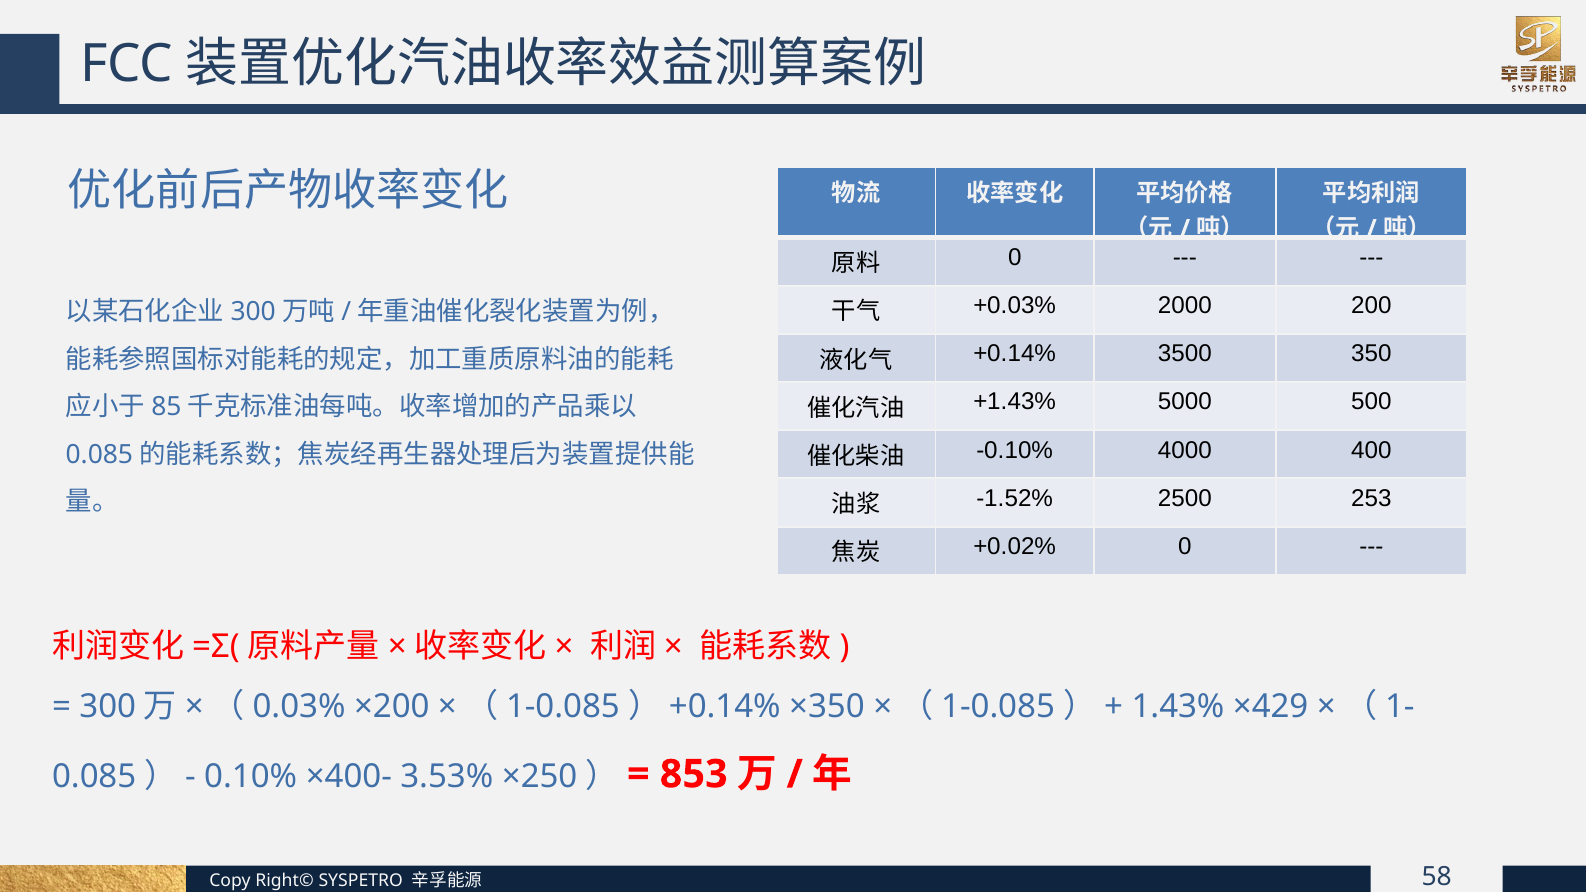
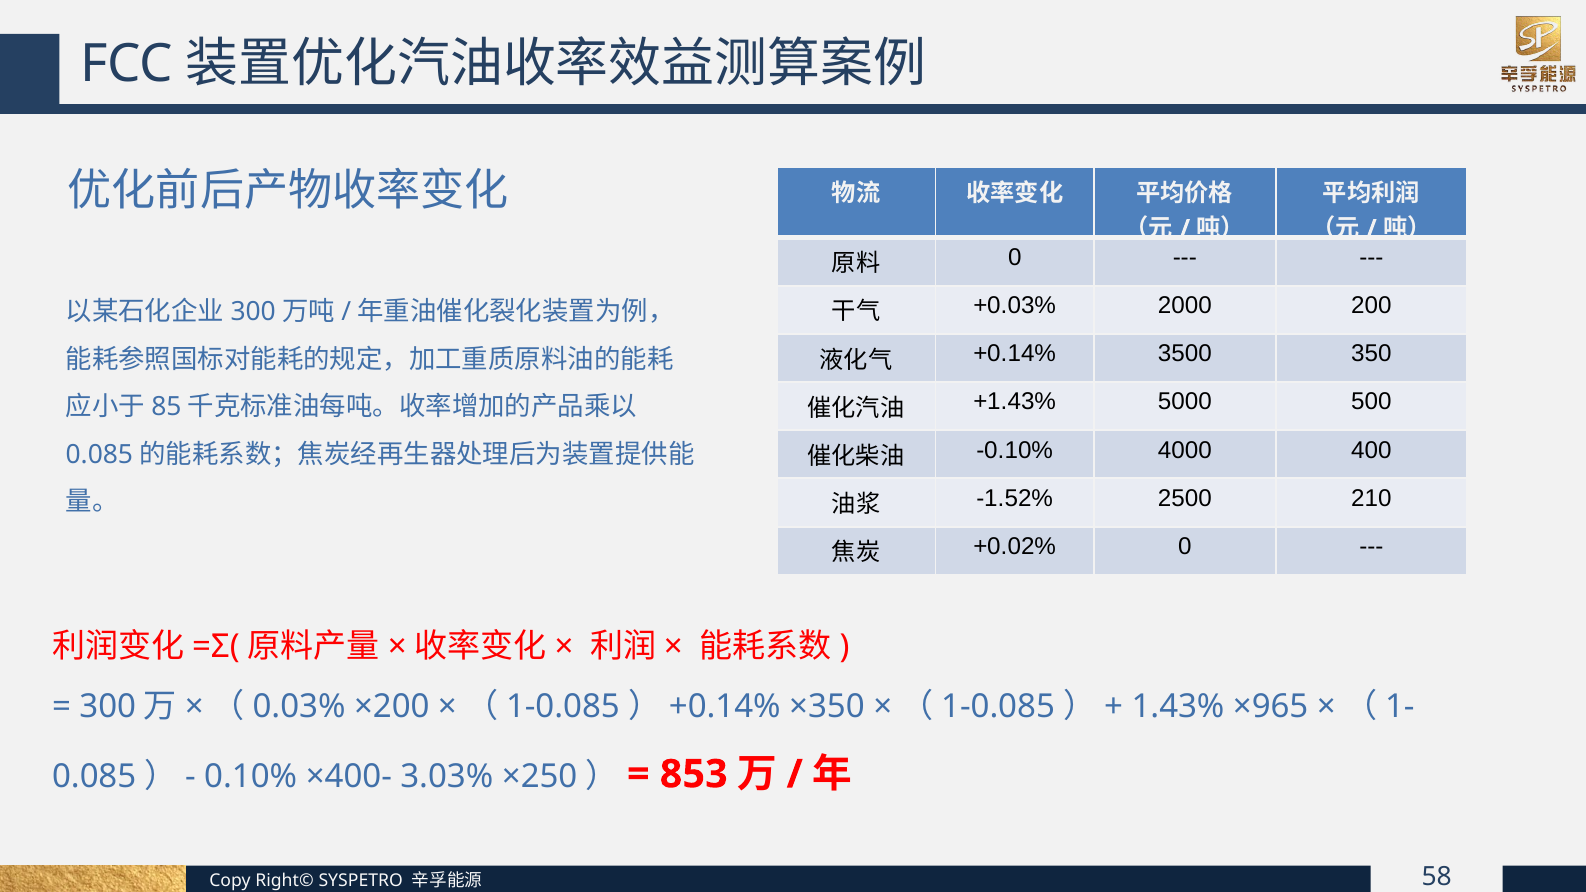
253: 253 -> 210 (1371, 498)
×429: ×429 -> ×965 (1271, 706)
3.53%: 3.53% -> 3.03% (447, 777)
